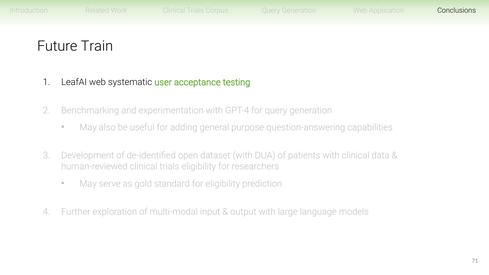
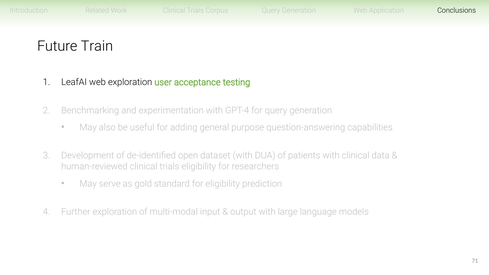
web systematic: systematic -> exploration (130, 82)
